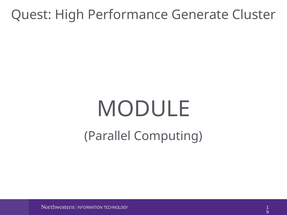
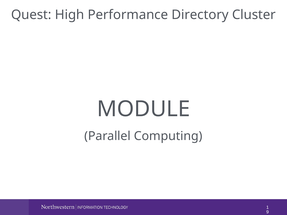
Generate: Generate -> Directory (200, 15)
